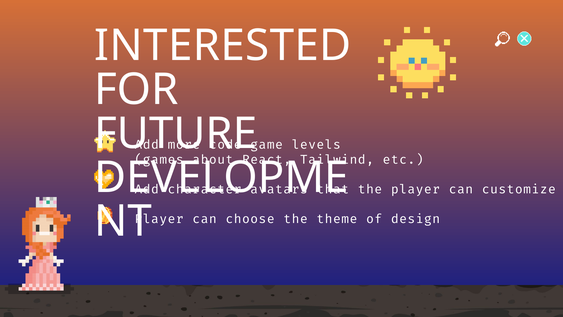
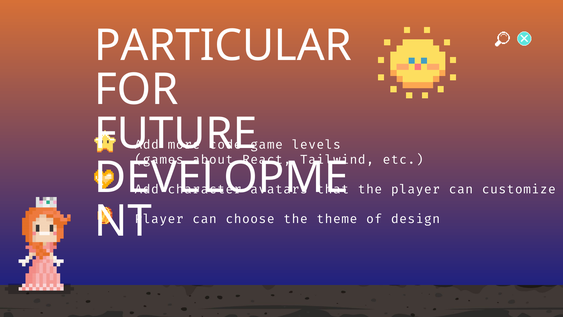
INTERESTED: INTERESTED -> PARTICULAR (223, 46)
